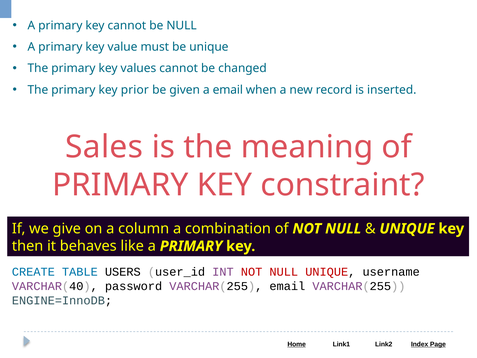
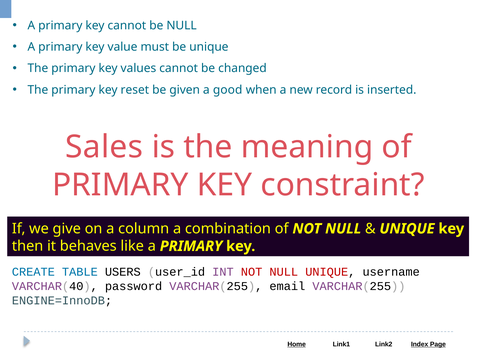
prior: prior -> reset (135, 90)
a email: email -> good (228, 90)
